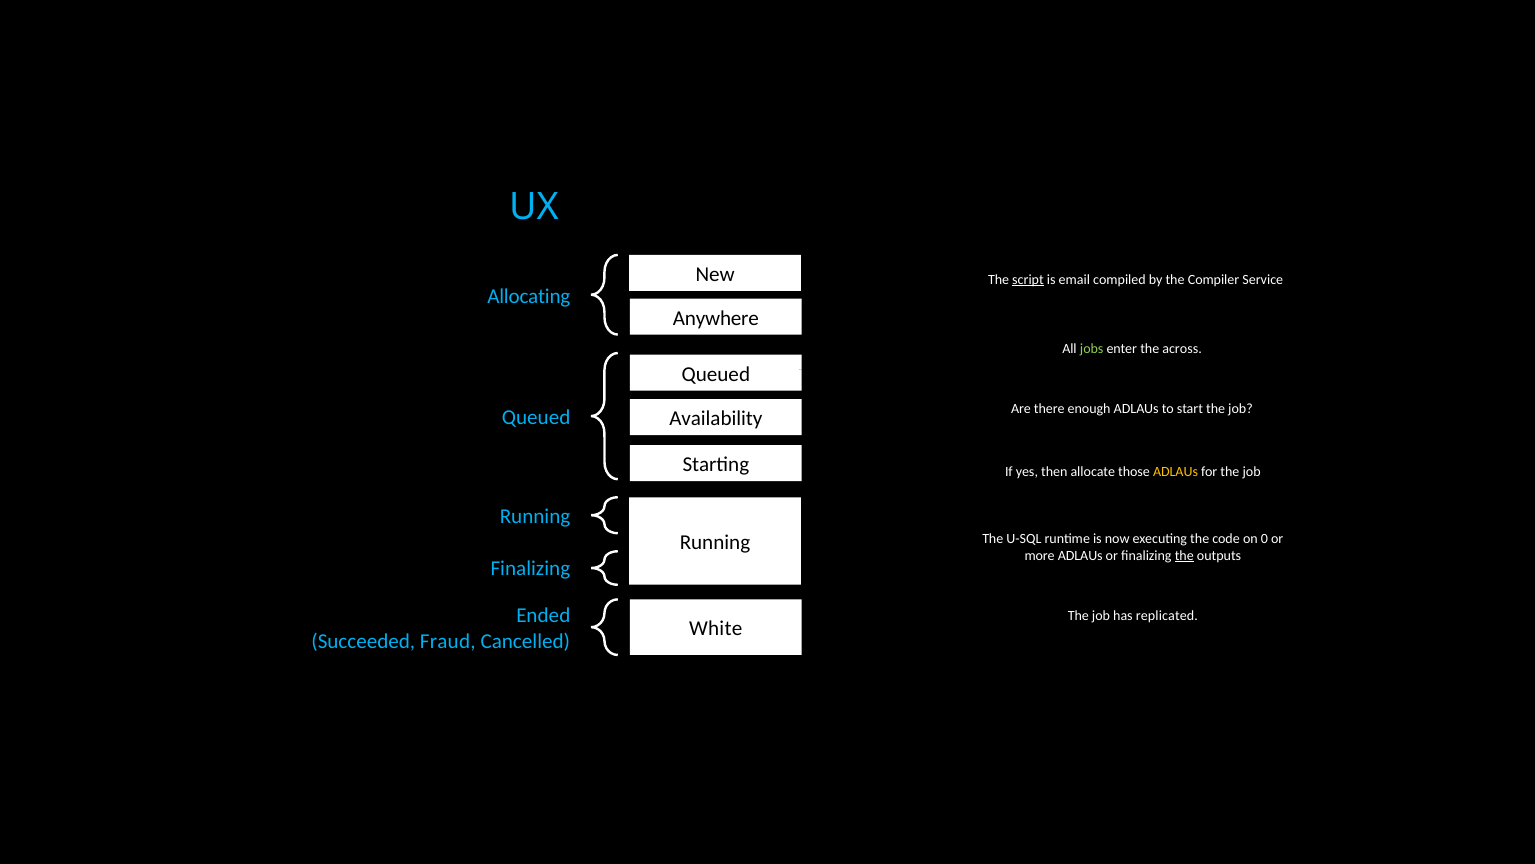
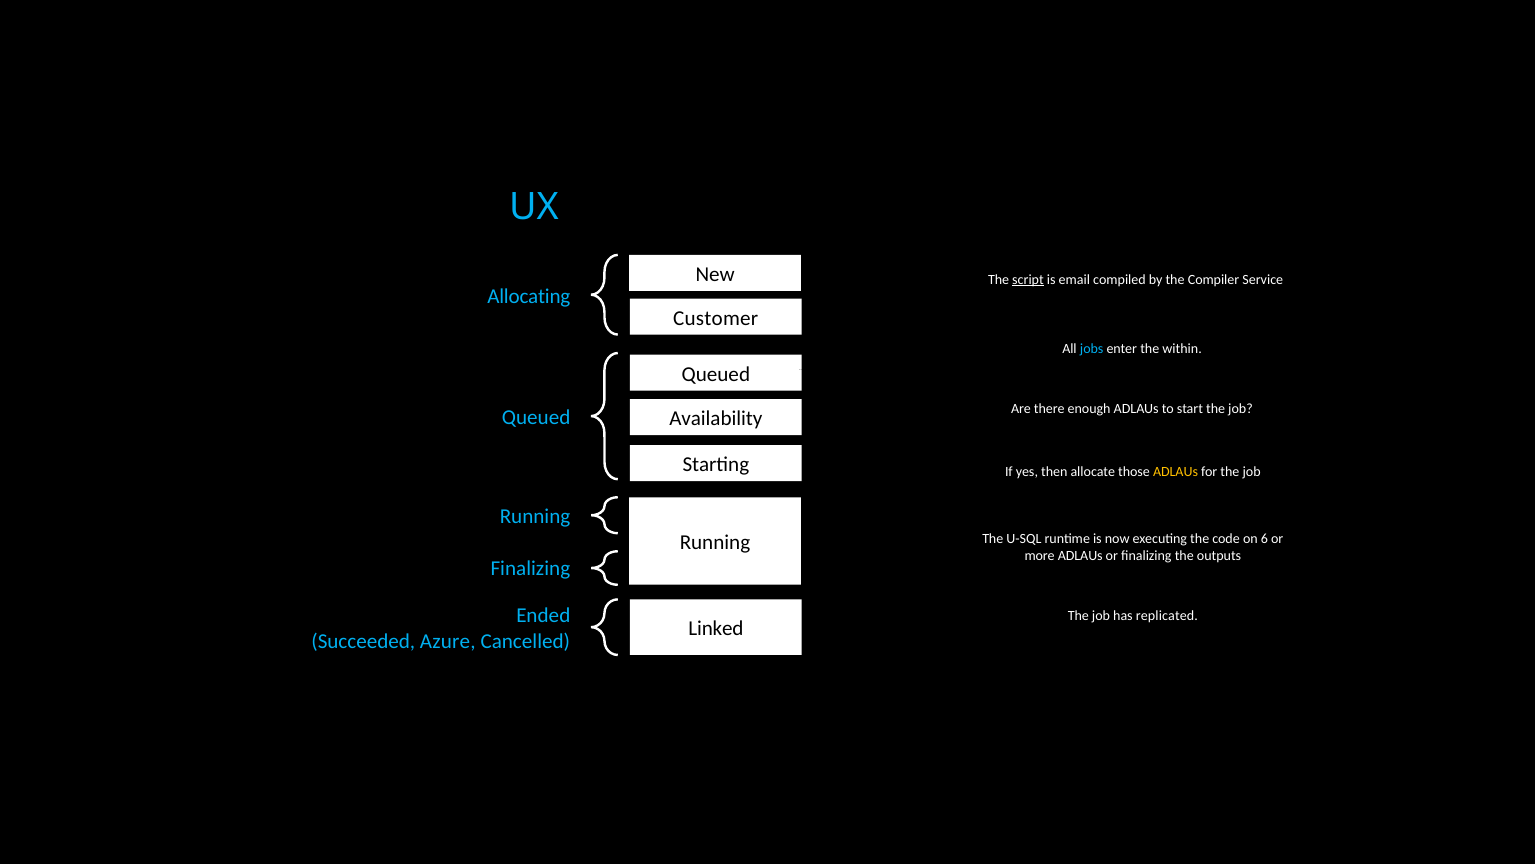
Anywhere: Anywhere -> Customer (716, 318)
jobs colour: light green -> light blue (1092, 348)
across: across -> within (1182, 348)
0: 0 -> 6 (1264, 539)
the underline: present -> none (1184, 555)
White: White -> Linked (716, 628)
Fraud: Fraud -> Azure (448, 641)
